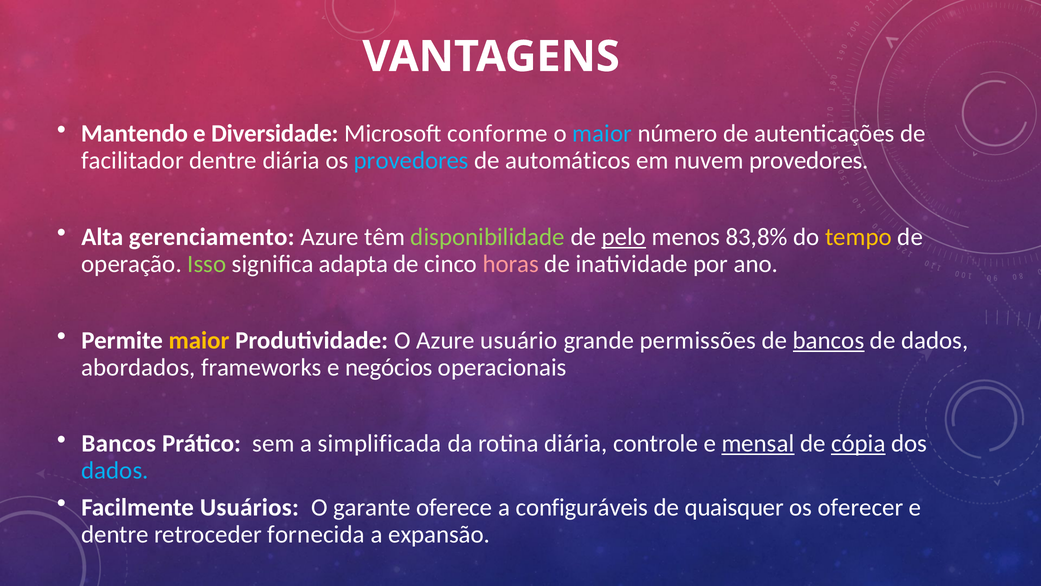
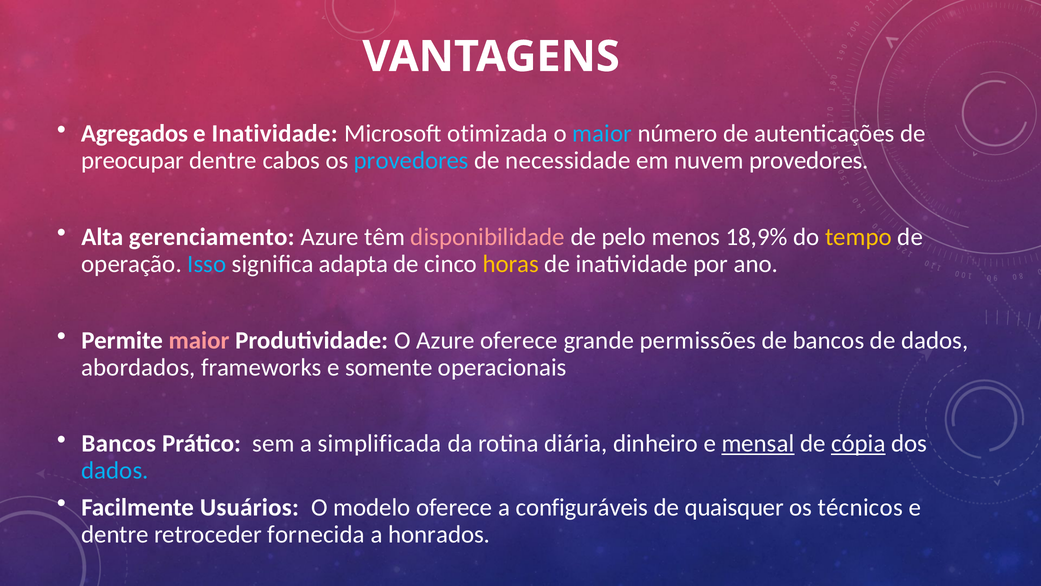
Mantendo: Mantendo -> Agregados (134, 134)
e Diversidade: Diversidade -> Inatividade (275, 134)
conforme: conforme -> otimizada (498, 134)
facilitador: facilitador -> preocupar (133, 161)
dentre diária: diária -> cabos (291, 161)
automáticos: automáticos -> necessidade (568, 161)
disponibilidade colour: light green -> pink (488, 237)
pelo underline: present -> none (624, 237)
83,8%: 83,8% -> 18,9% (757, 237)
Isso colour: light green -> light blue (207, 264)
horas colour: pink -> yellow (511, 264)
maior colour: yellow -> pink (199, 340)
Azure usuário: usuário -> oferece (519, 340)
bancos underline: present -> none (829, 340)
negócios: negócios -> somente (389, 367)
controle: controle -> dinheiro (656, 443)
garante: garante -> modelo (372, 507)
oferecer: oferecer -> técnicos (860, 507)
expansão: expansão -> honrados (439, 534)
